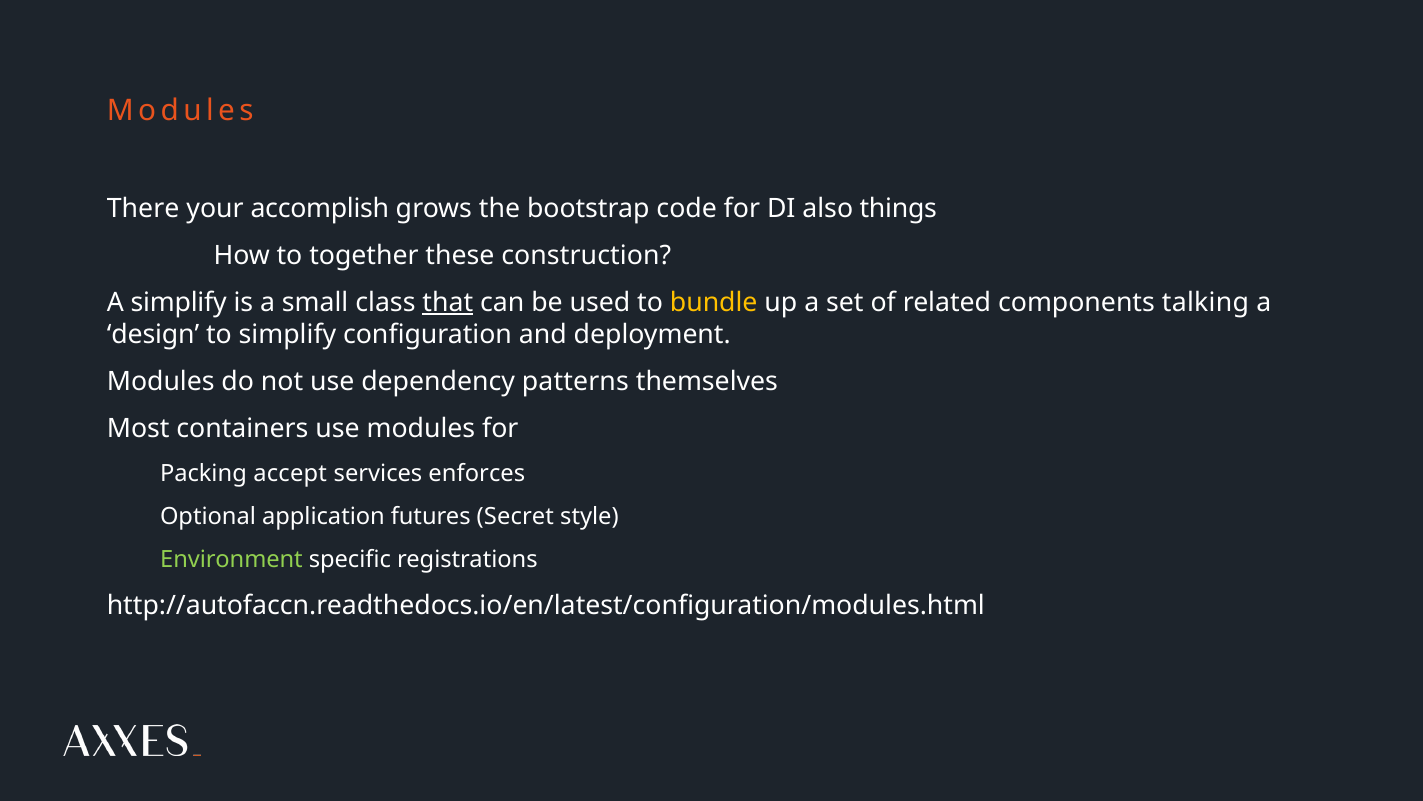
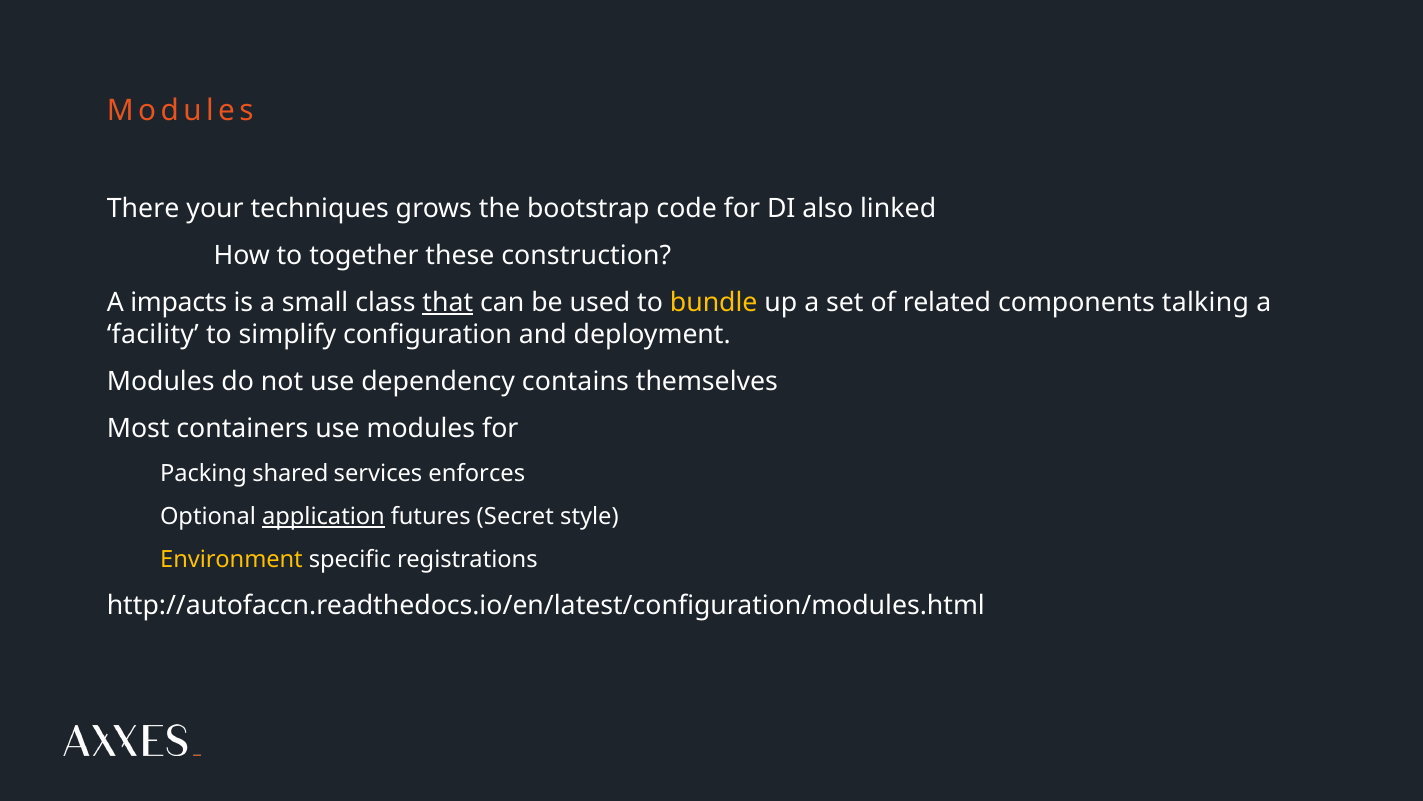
accomplish: accomplish -> techniques (320, 209)
things: things -> linked (898, 209)
A simplify: simplify -> impacts (179, 303)
design: design -> facility (153, 335)
patterns: patterns -> contains (575, 381)
accept: accept -> shared (290, 473)
application underline: none -> present (323, 516)
Environment colour: light green -> yellow (231, 560)
